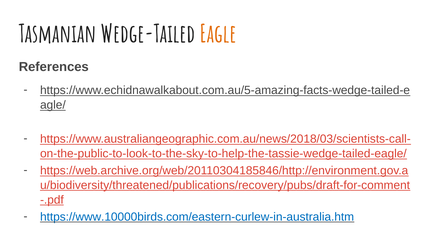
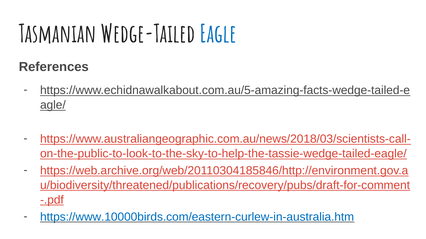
Eagle colour: orange -> blue (218, 35)
